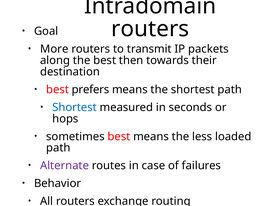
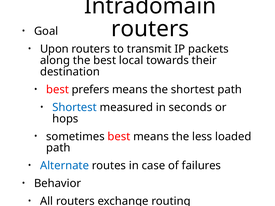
More: More -> Upon (54, 49)
then: then -> local (131, 60)
Alternate colour: purple -> blue (65, 166)
